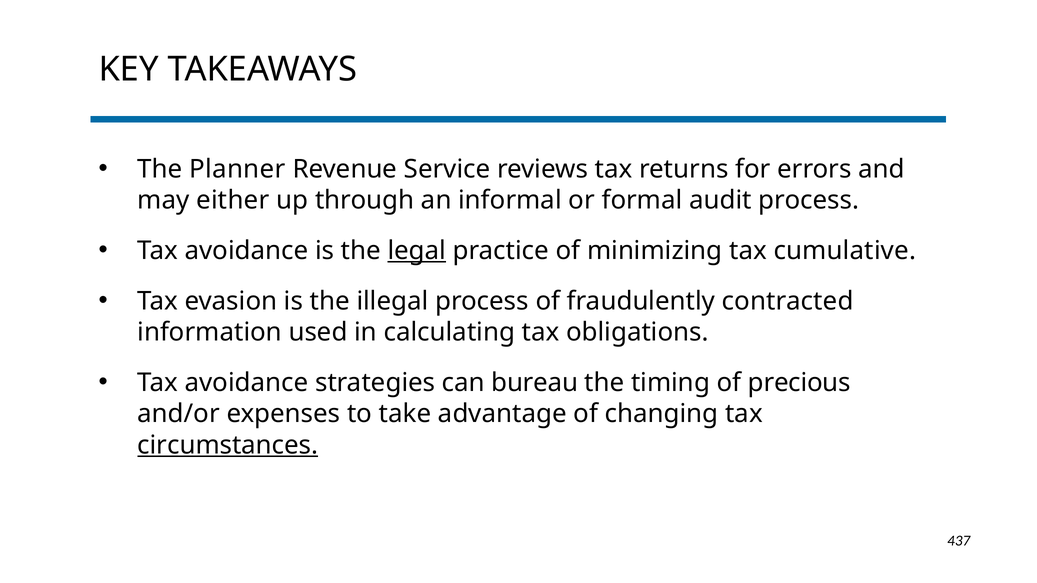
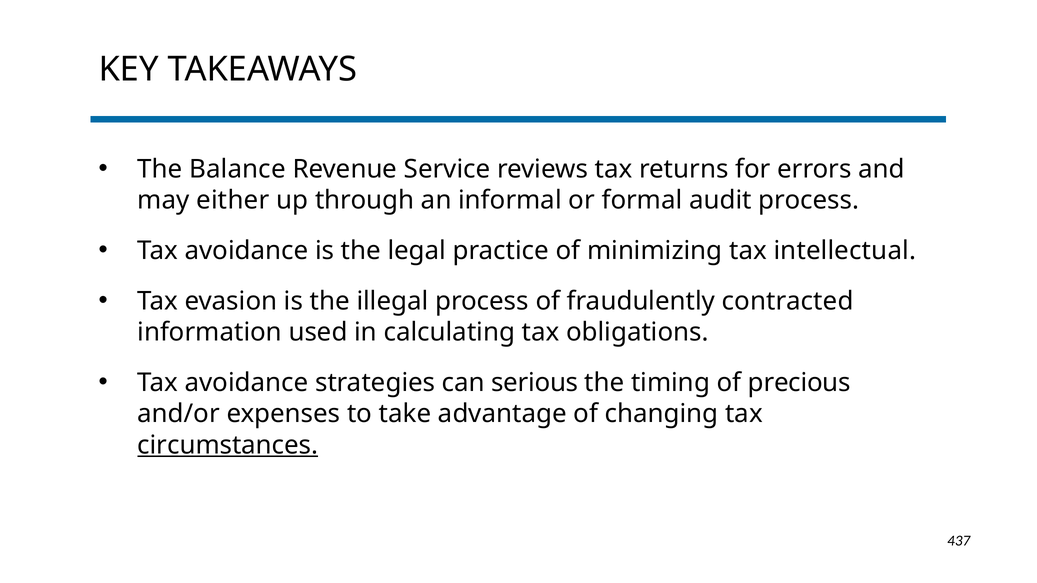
Planner: Planner -> Balance (237, 169)
legal underline: present -> none (417, 251)
cumulative: cumulative -> intellectual (845, 251)
bureau: bureau -> serious (535, 383)
